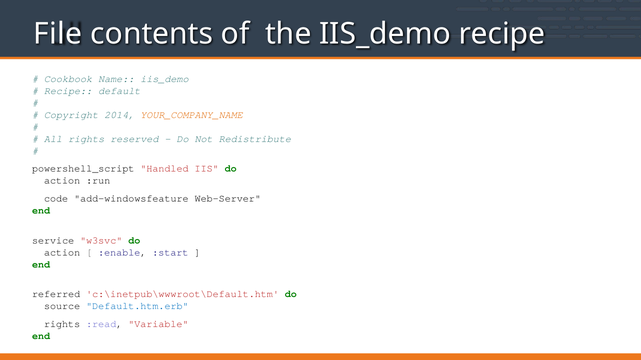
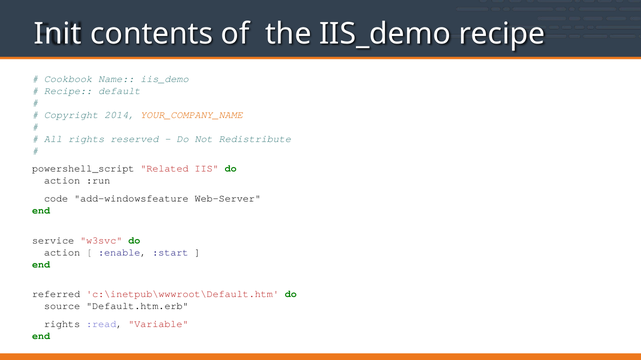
File: File -> Init (58, 34)
Handled: Handled -> Related (164, 169)
Default.htm.erb colour: blue -> black (137, 307)
